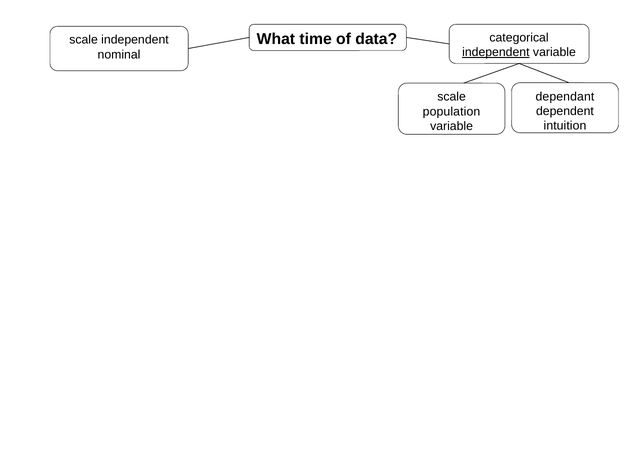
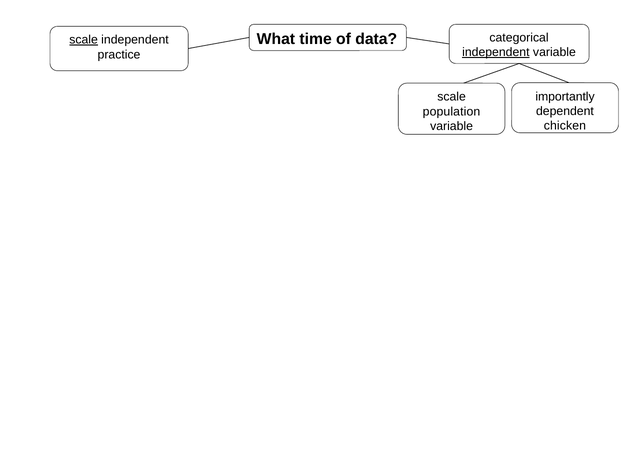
scale underline: none -> present (84, 40)
nominal: nominal -> practice (119, 54)
dependant: dependant -> importantly (565, 96)
intuition: intuition -> chicken (565, 126)
